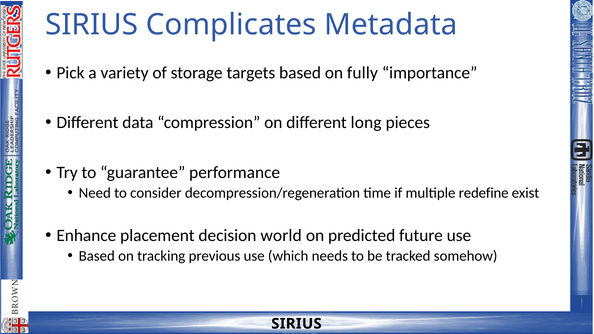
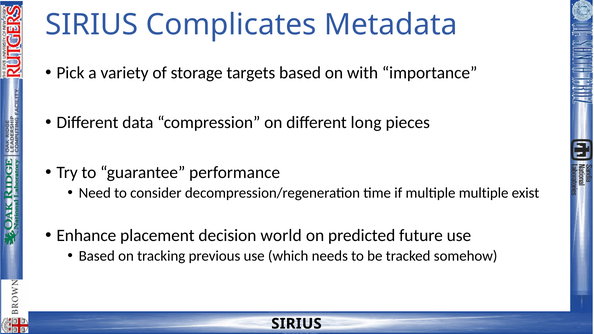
fully: fully -> with (363, 73)
multiple redefine: redefine -> multiple (484, 193)
